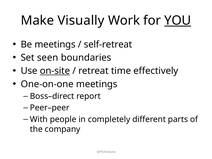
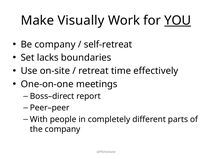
Be meetings: meetings -> company (55, 44)
seen: seen -> lacks (48, 58)
on-site underline: present -> none (55, 71)
